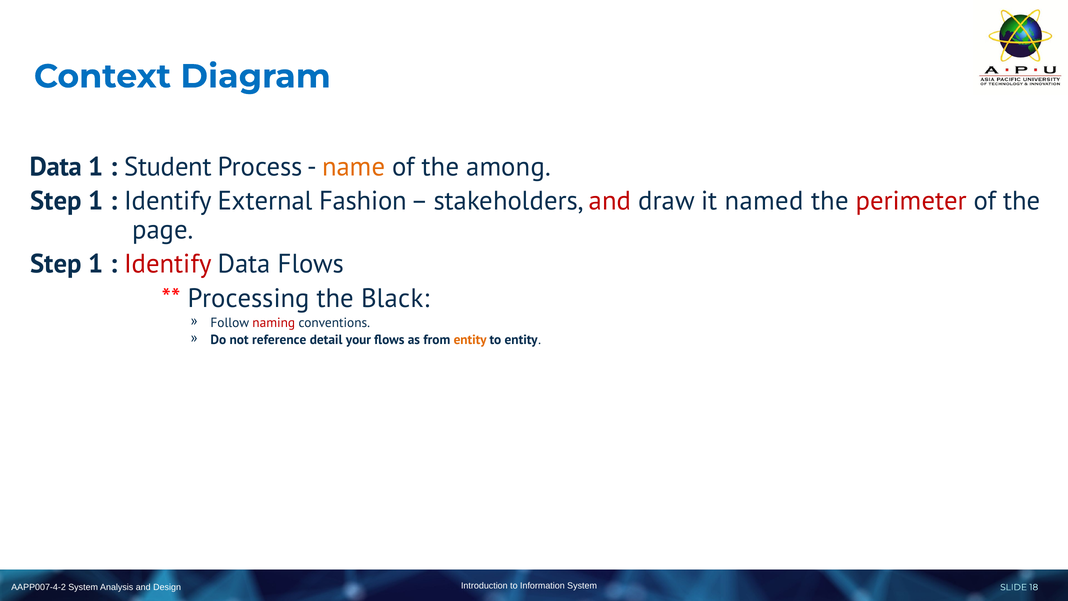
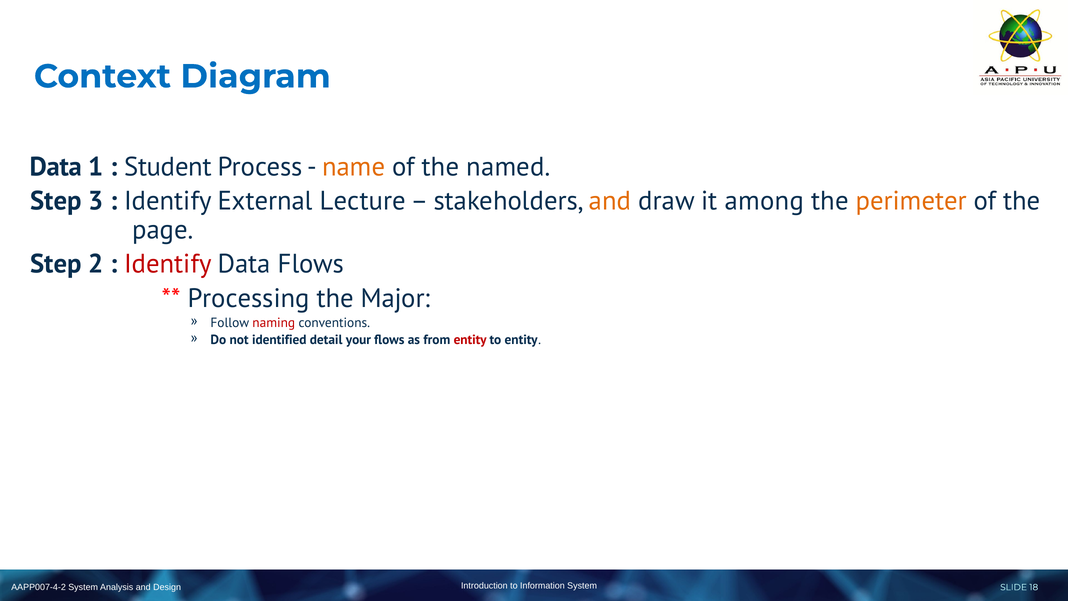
among: among -> named (508, 167)
1: 1 -> 3 (96, 201)
Fashion: Fashion -> Lecture (363, 201)
and colour: red -> orange (610, 201)
named: named -> among (764, 201)
perimeter colour: red -> orange (911, 201)
1: 1 -> 2 (96, 264)
Black: Black -> Major (395, 298)
reference: reference -> identified (279, 340)
entity colour: orange -> red (470, 340)
